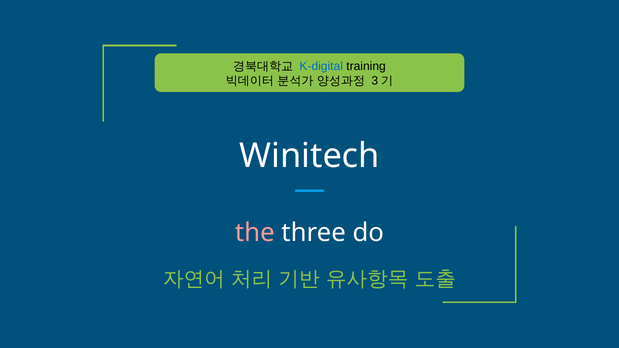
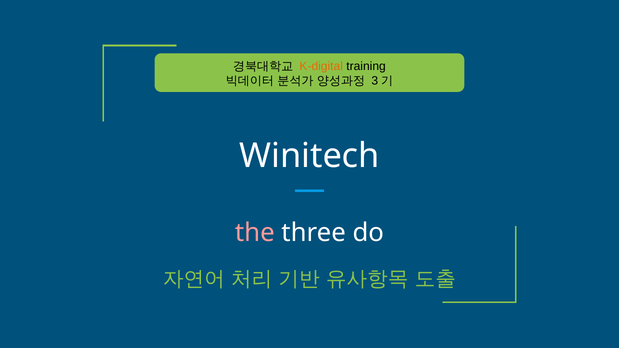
K-digital colour: blue -> orange (321, 66)
